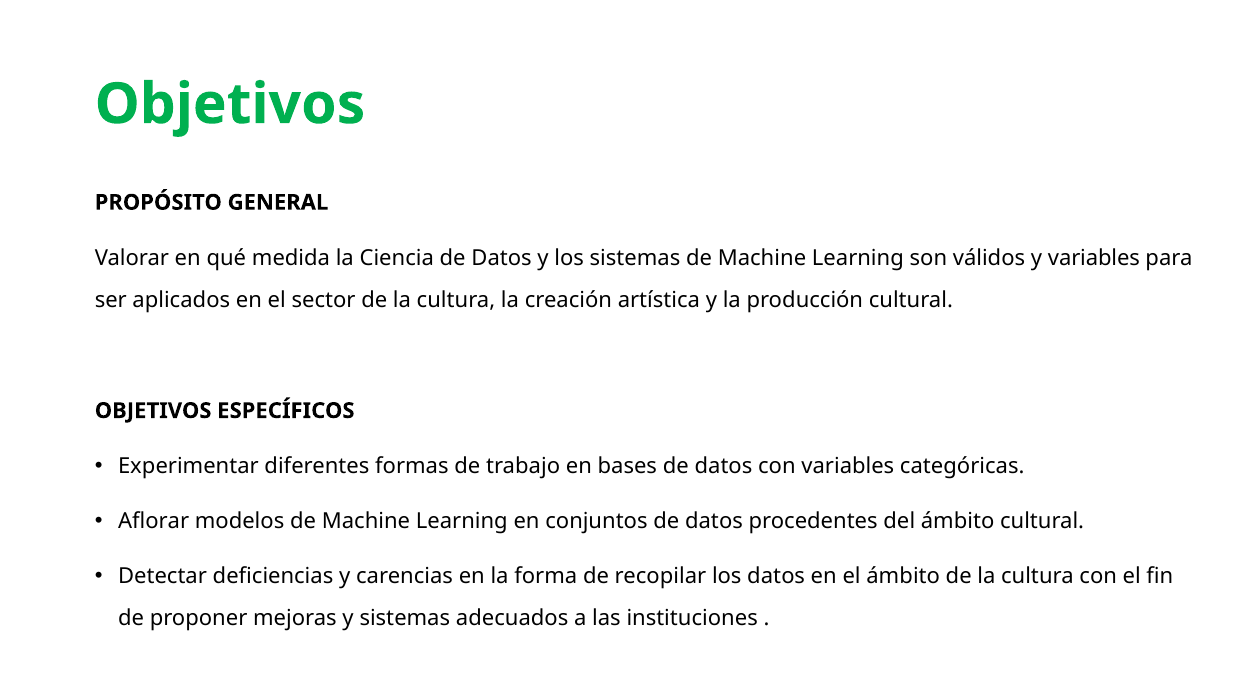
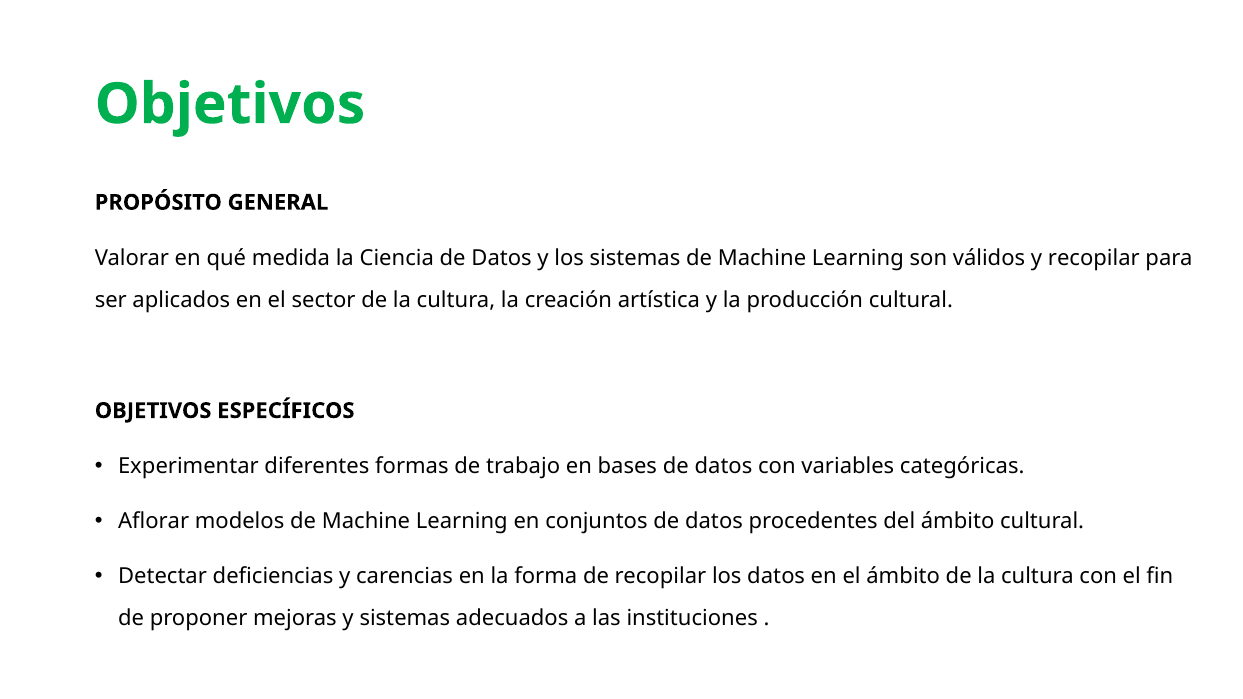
y variables: variables -> recopilar (1094, 258)
